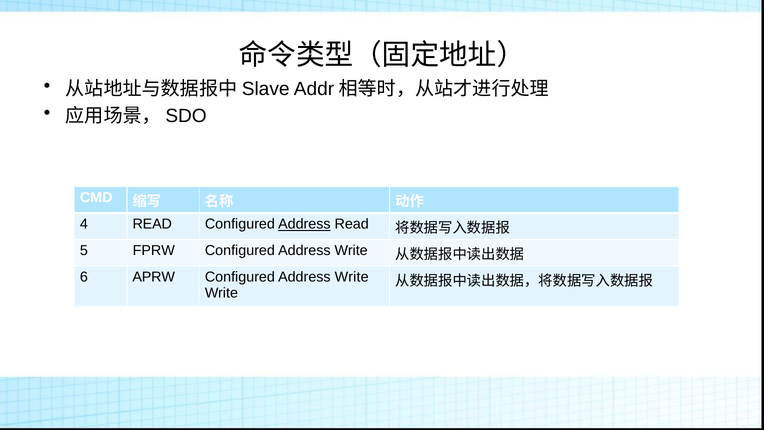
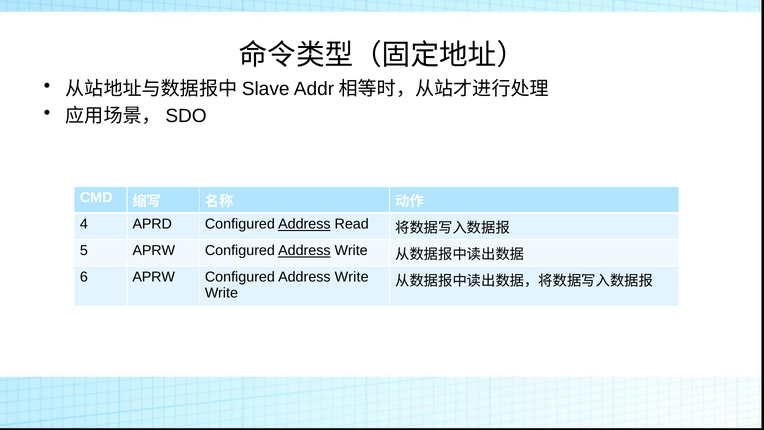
4 READ: READ -> APRD (152, 224)
5 FPRW: FPRW -> APRW (154, 251)
Address underline: none -> present (304, 251)
